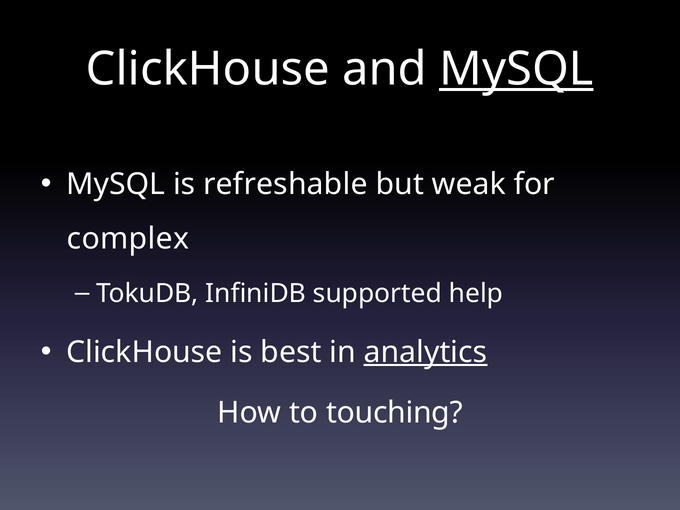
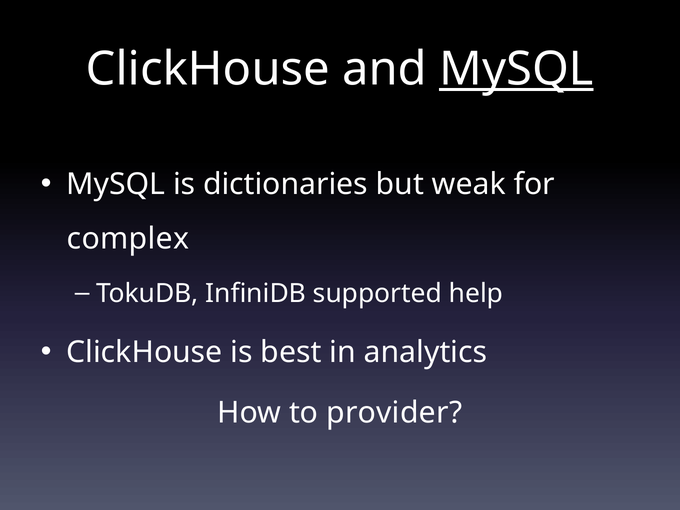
refreshable: refreshable -> dictionaries (286, 184)
analytics underline: present -> none (425, 352)
touching: touching -> provider (394, 413)
